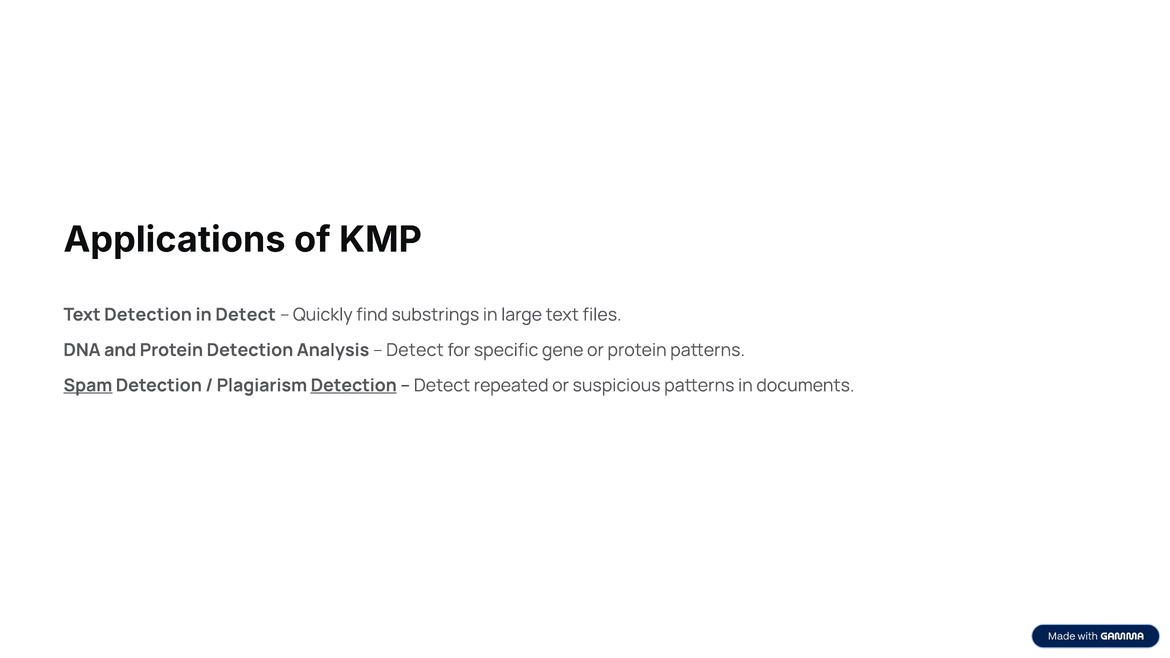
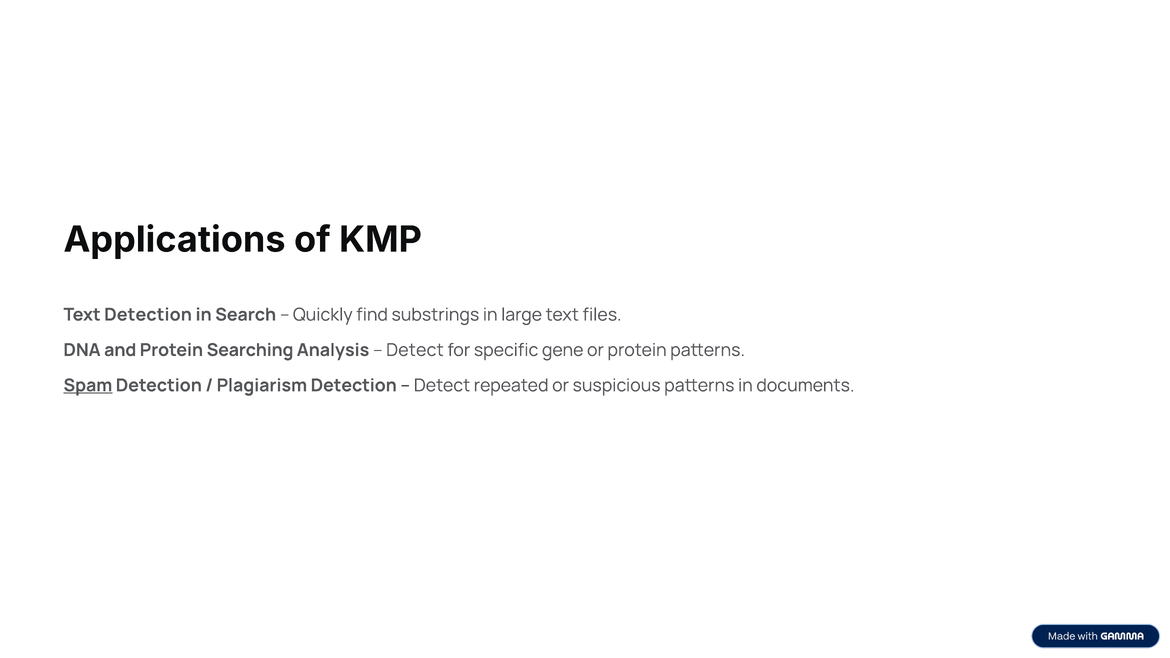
in Detect: Detect -> Search (246, 315)
Protein Detection: Detection -> Searching (250, 350)
Detection underline: present -> none (354, 386)
